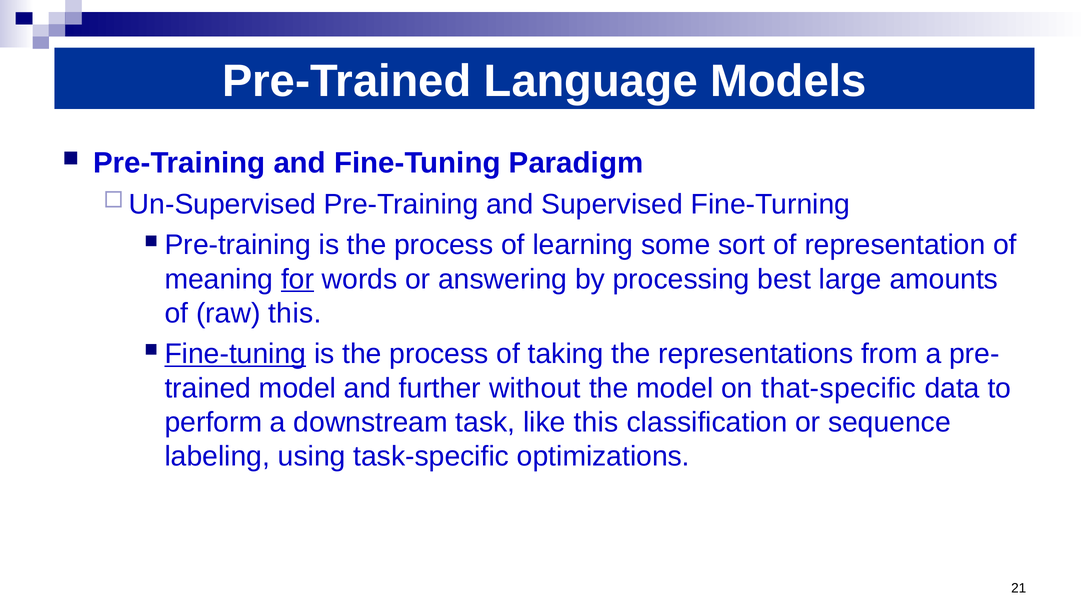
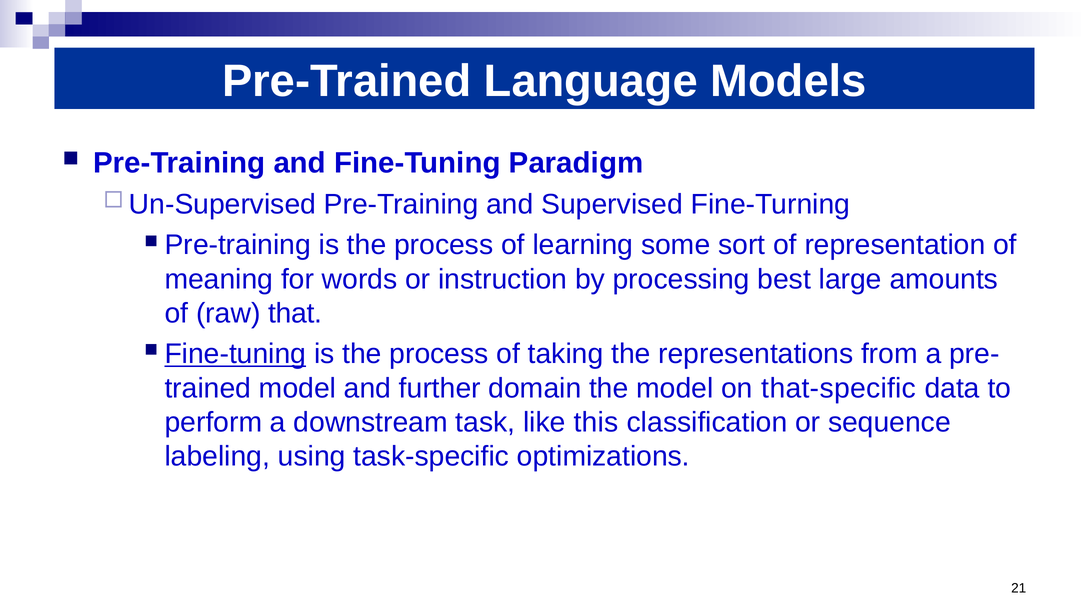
for underline: present -> none (298, 279)
answering: answering -> instruction (503, 279)
raw this: this -> that (295, 313)
without: without -> domain (535, 388)
